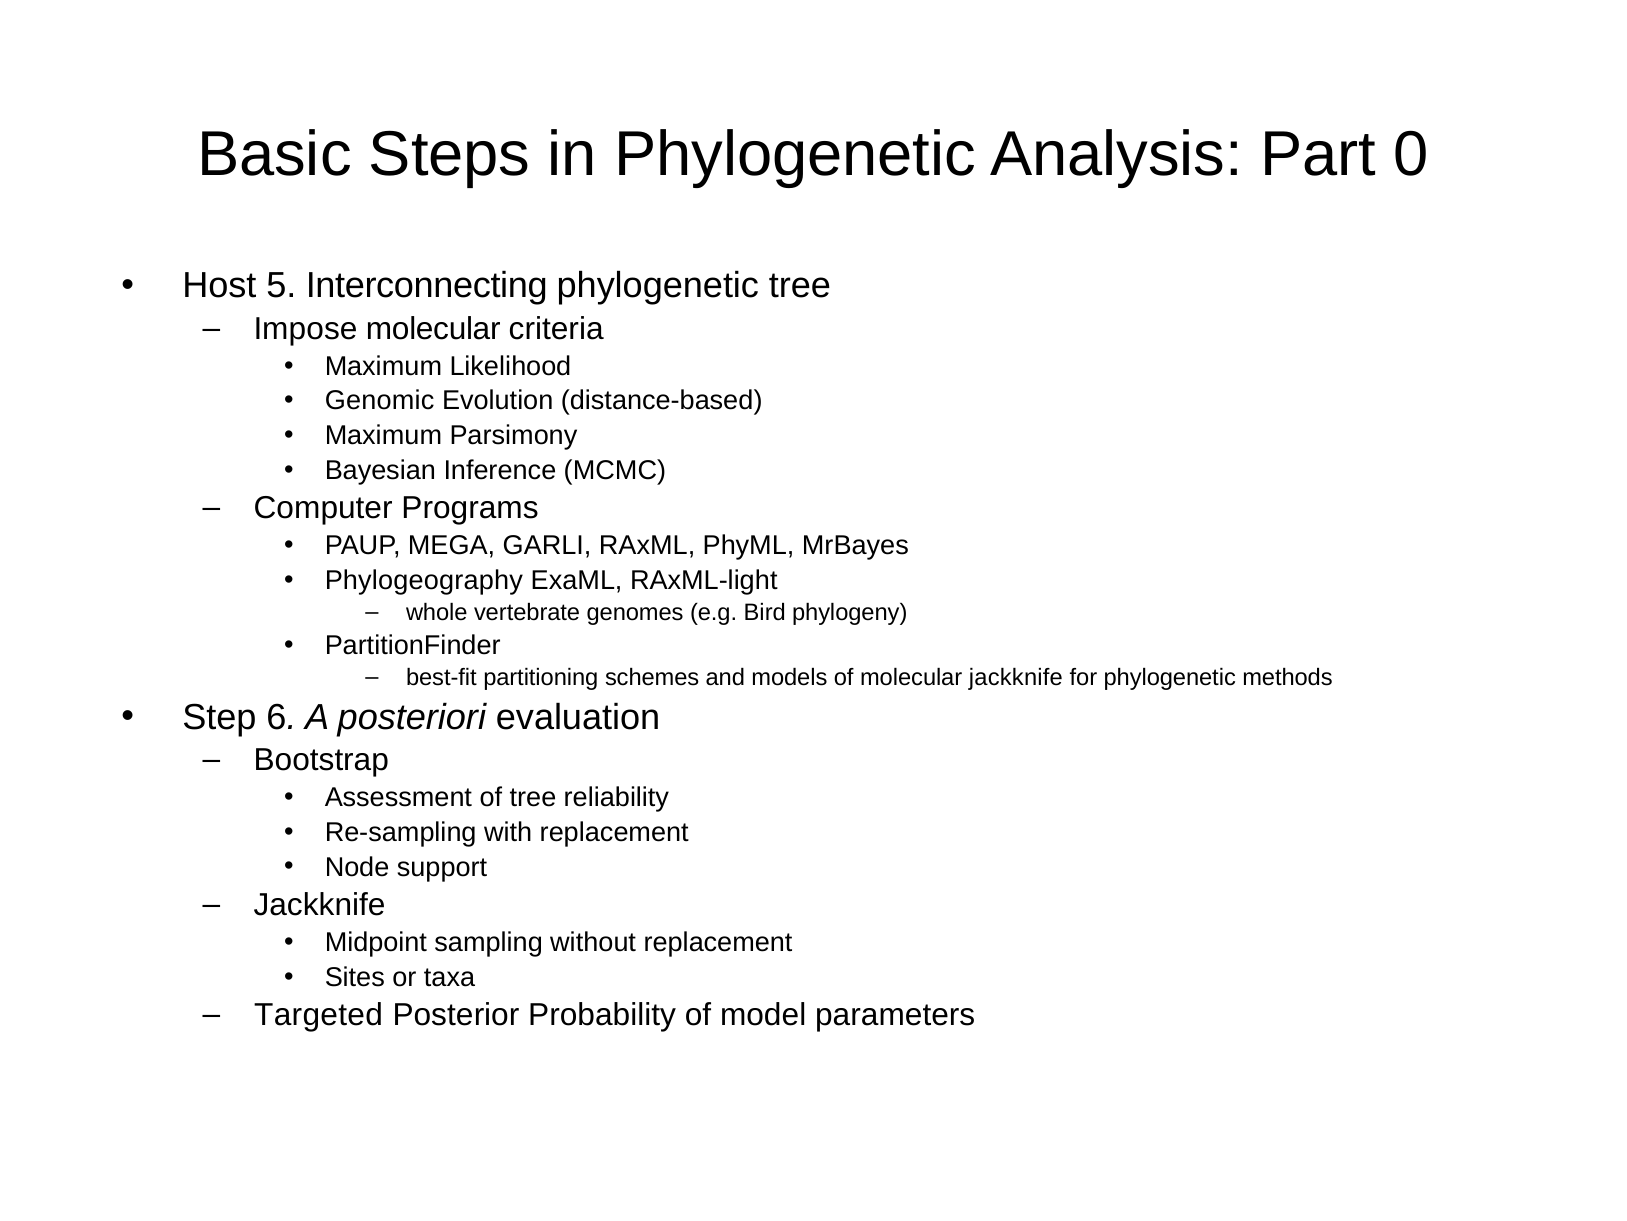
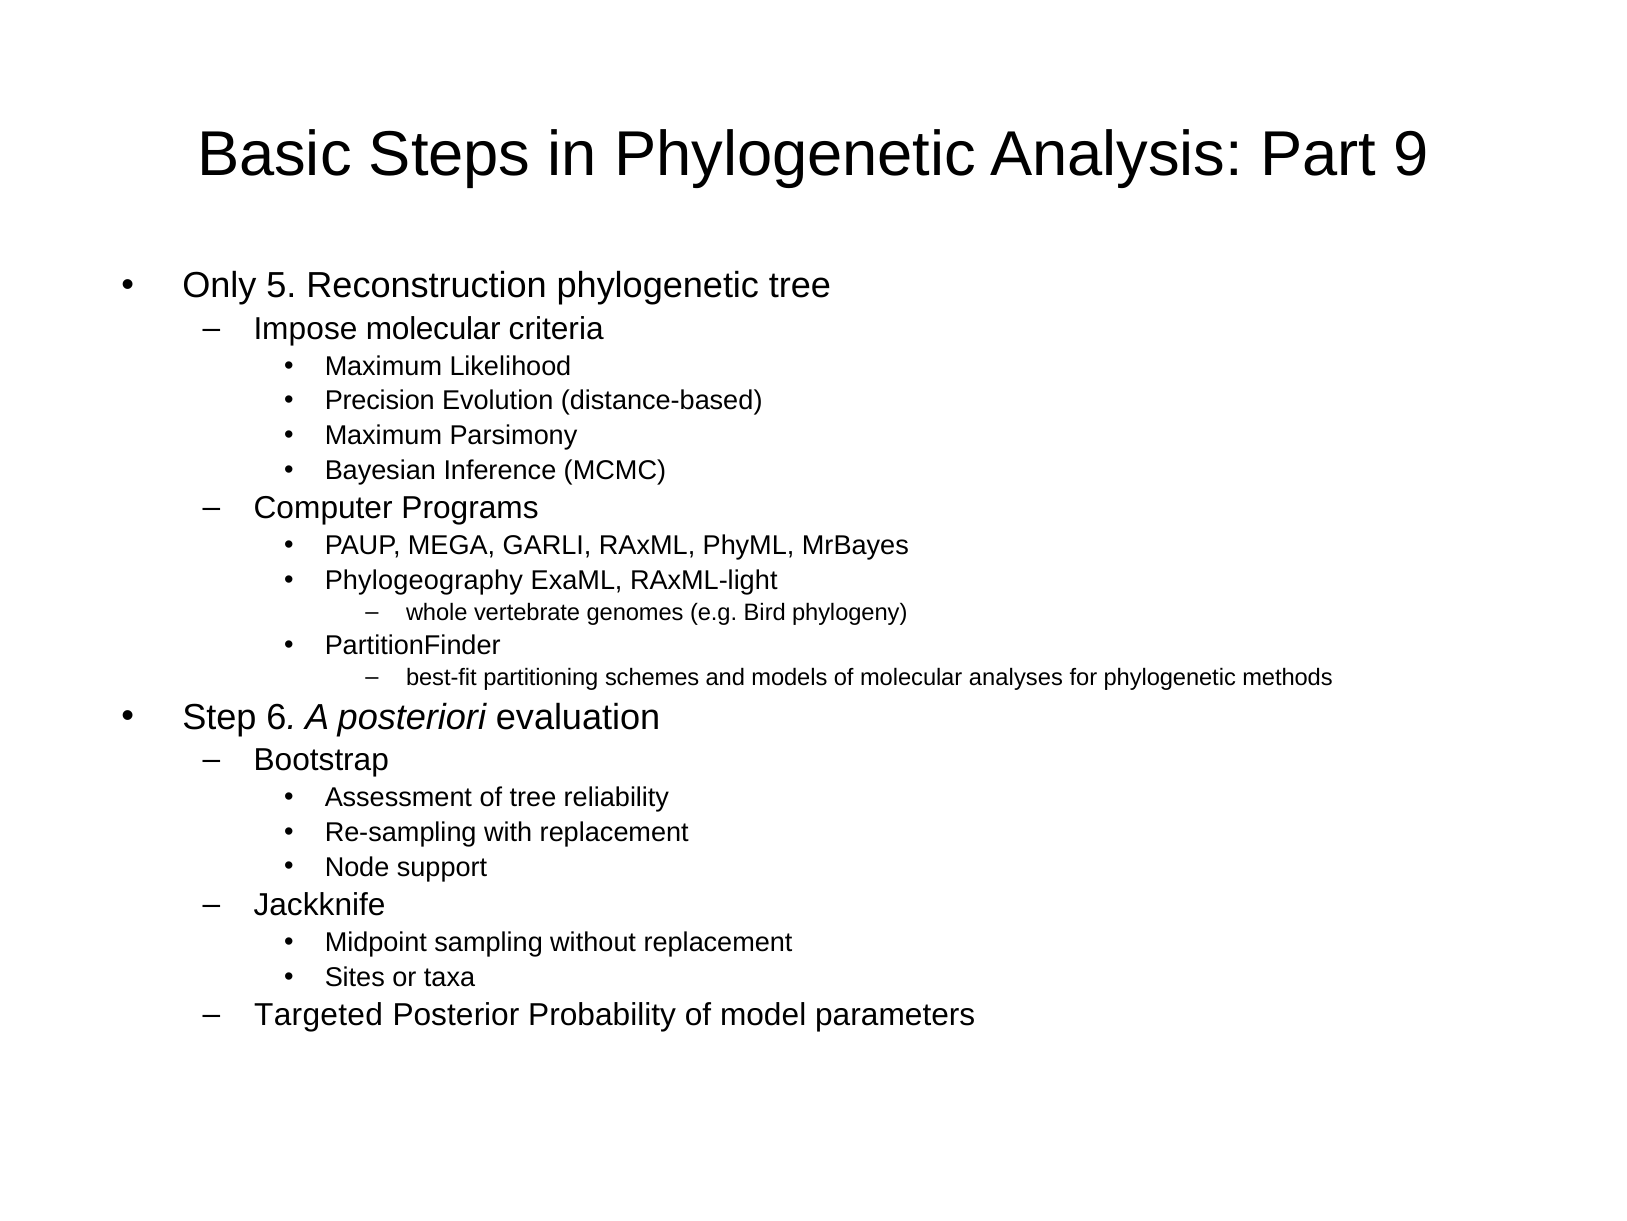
0: 0 -> 9 (1411, 155)
Host: Host -> Only (219, 286)
Interconnecting: Interconnecting -> Reconstruction (427, 286)
Genomic: Genomic -> Precision (380, 401)
molecular jackknife: jackknife -> analyses (1016, 677)
